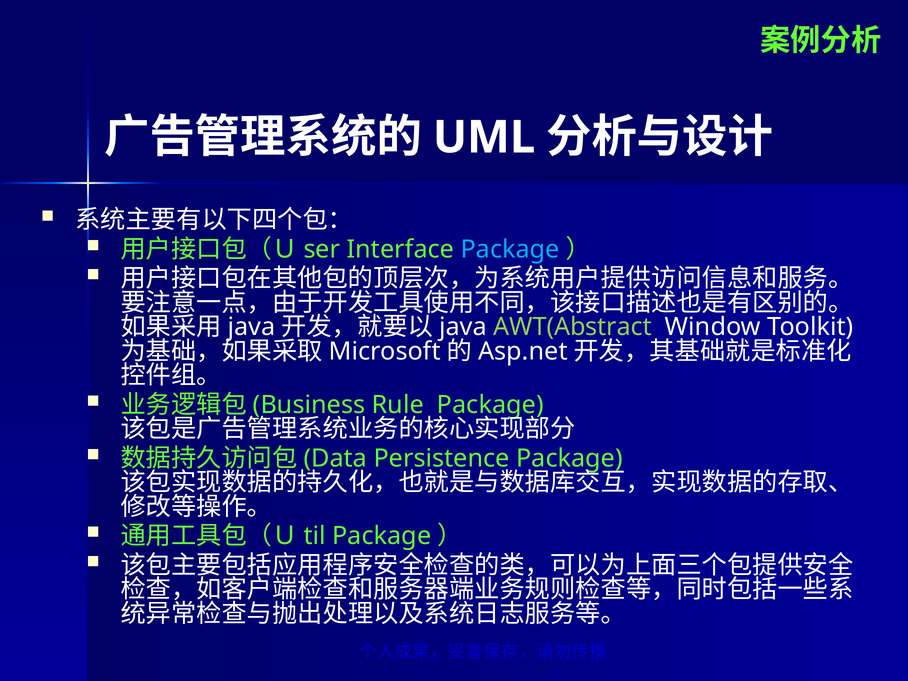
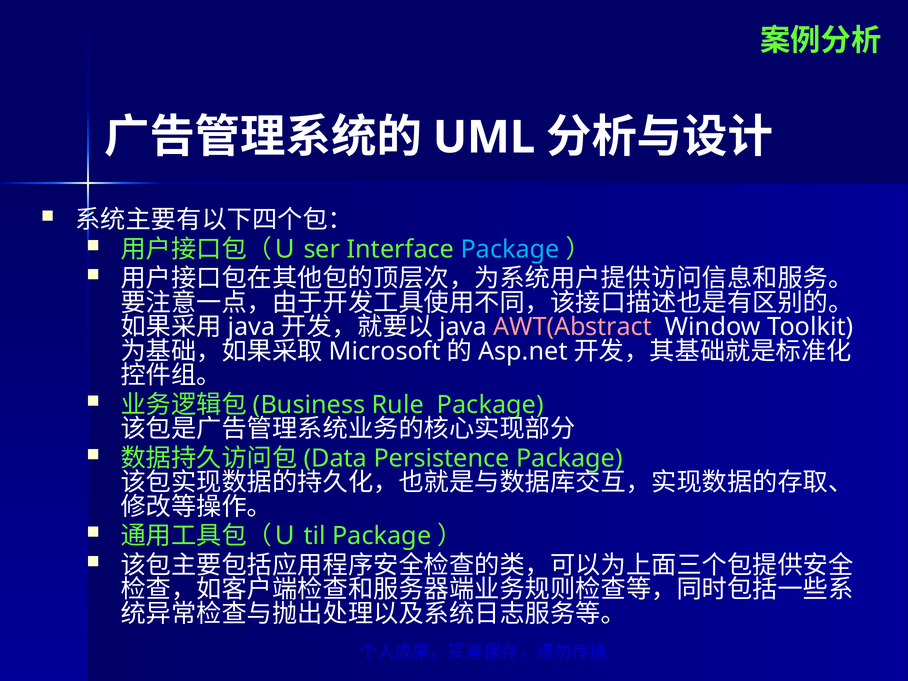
AWT(Abstract colour: light green -> pink (573, 327)
